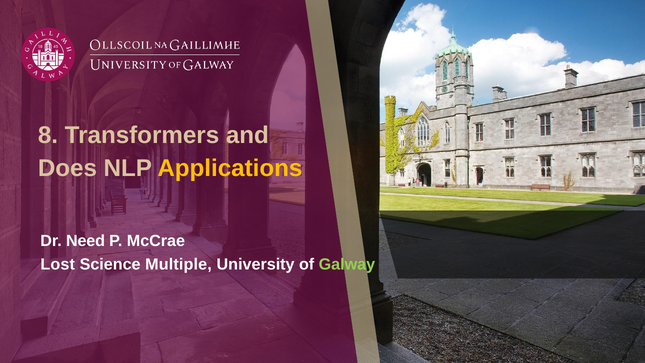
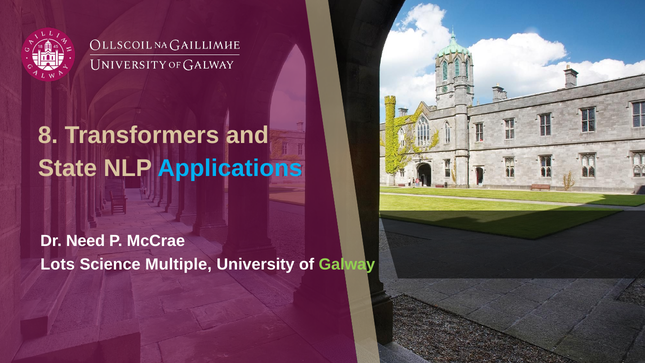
Does: Does -> State (67, 168)
Applications colour: yellow -> light blue (230, 168)
Lost: Lost -> Lots (58, 264)
